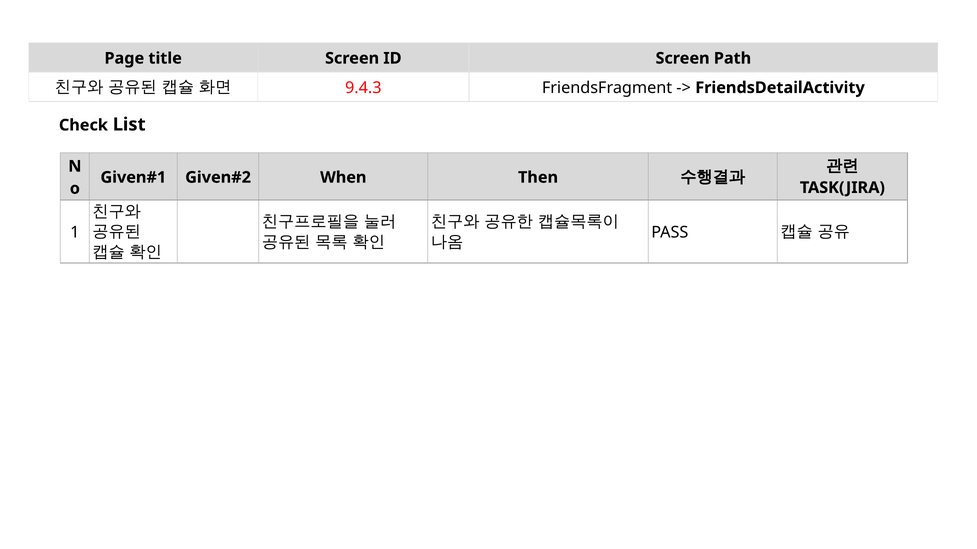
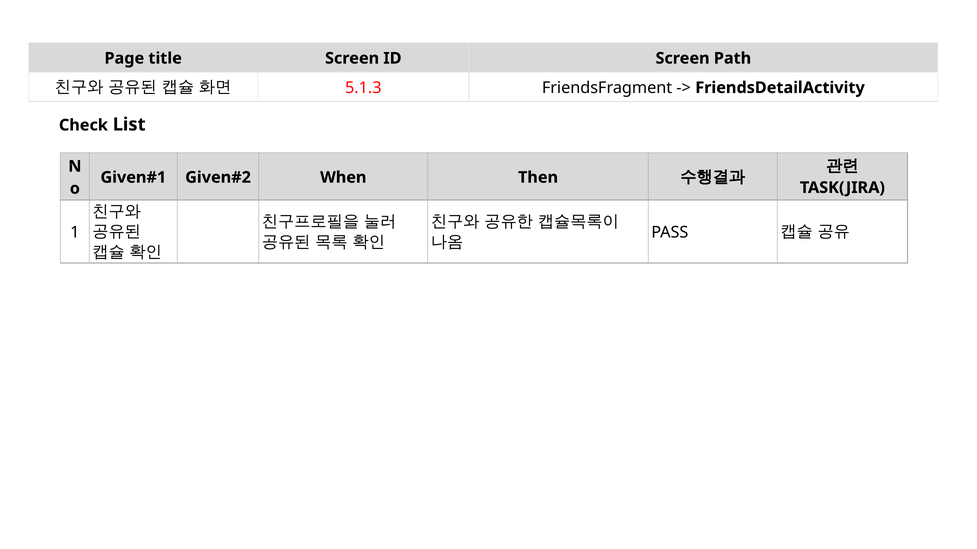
9.4.3: 9.4.3 -> 5.1.3 (363, 88)
